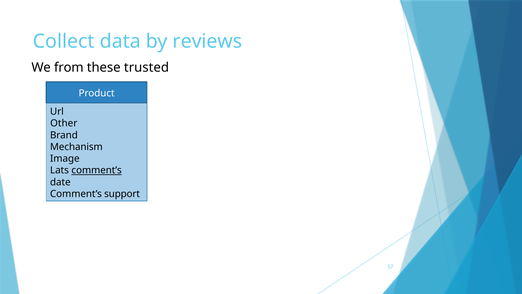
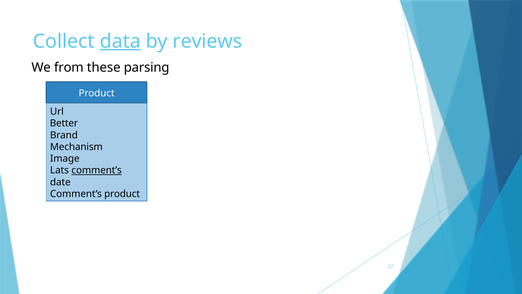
data underline: none -> present (120, 41)
trusted: trusted -> parsing (147, 68)
Other: Other -> Better (64, 123)
Comment’s support: support -> product (122, 194)
